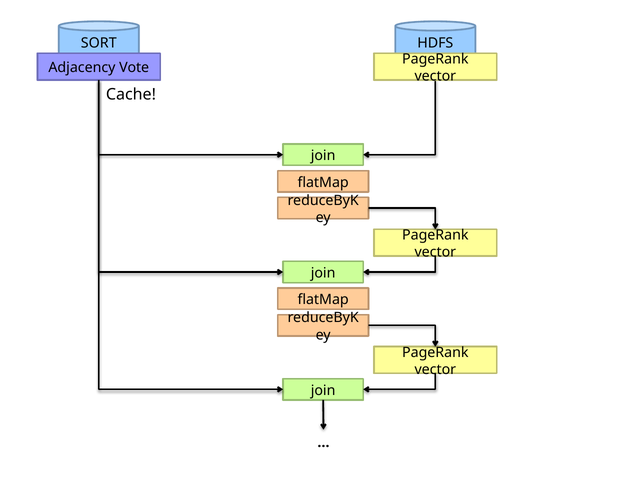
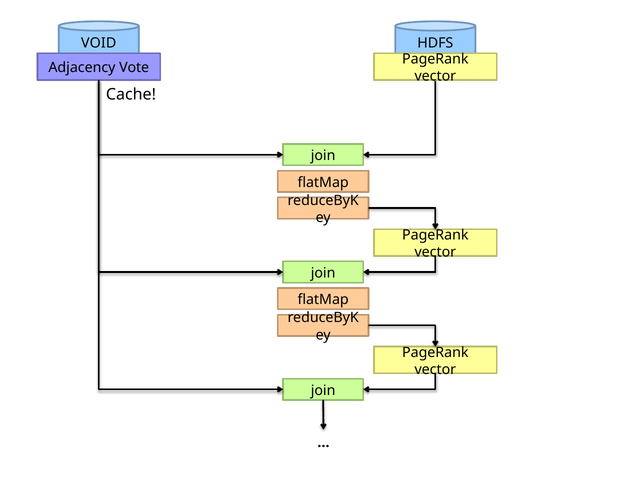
SORT: SORT -> VOID (99, 43)
